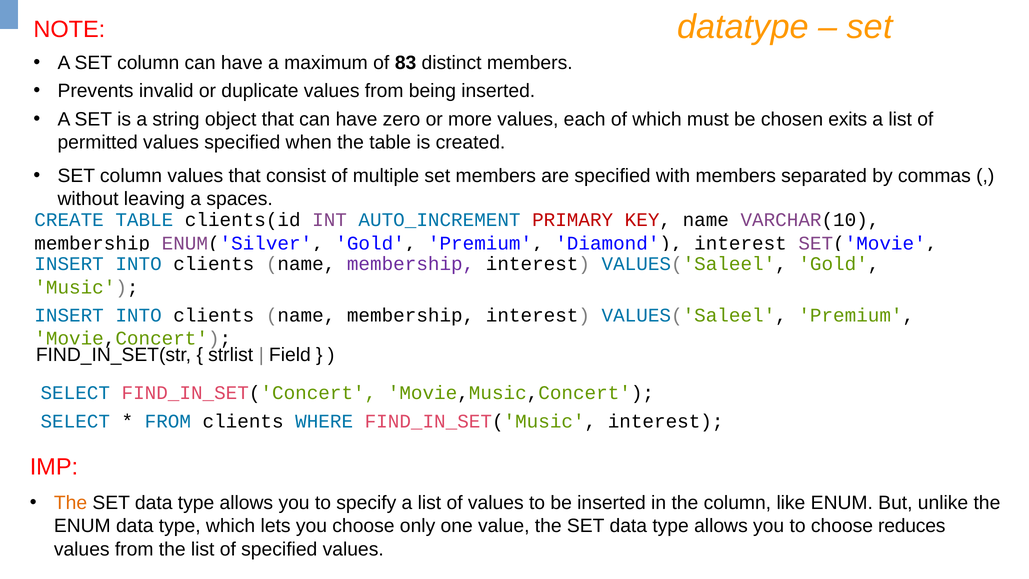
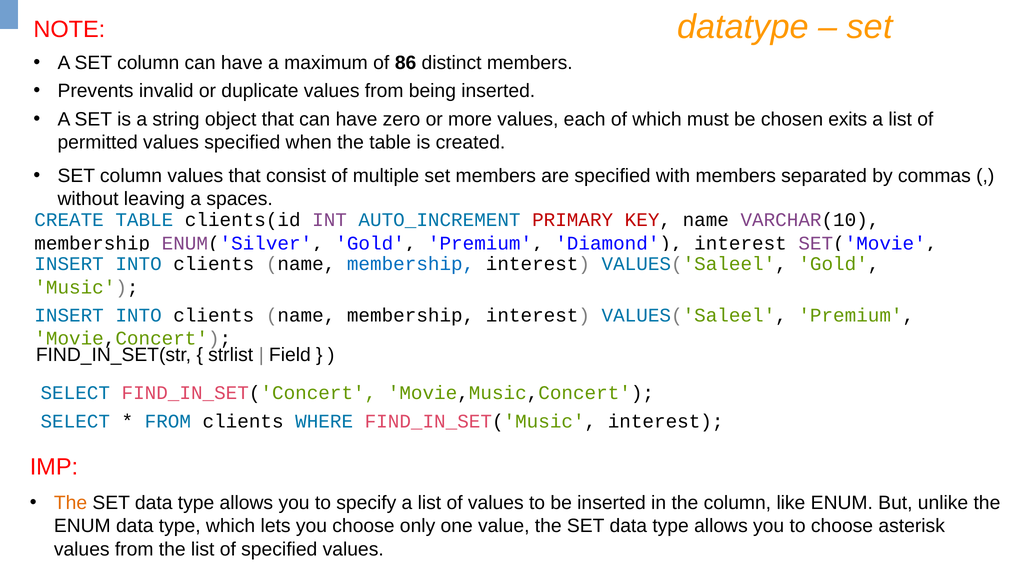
83: 83 -> 86 (406, 63)
membership colour: purple -> blue (411, 264)
reduces: reduces -> asterisk (912, 526)
